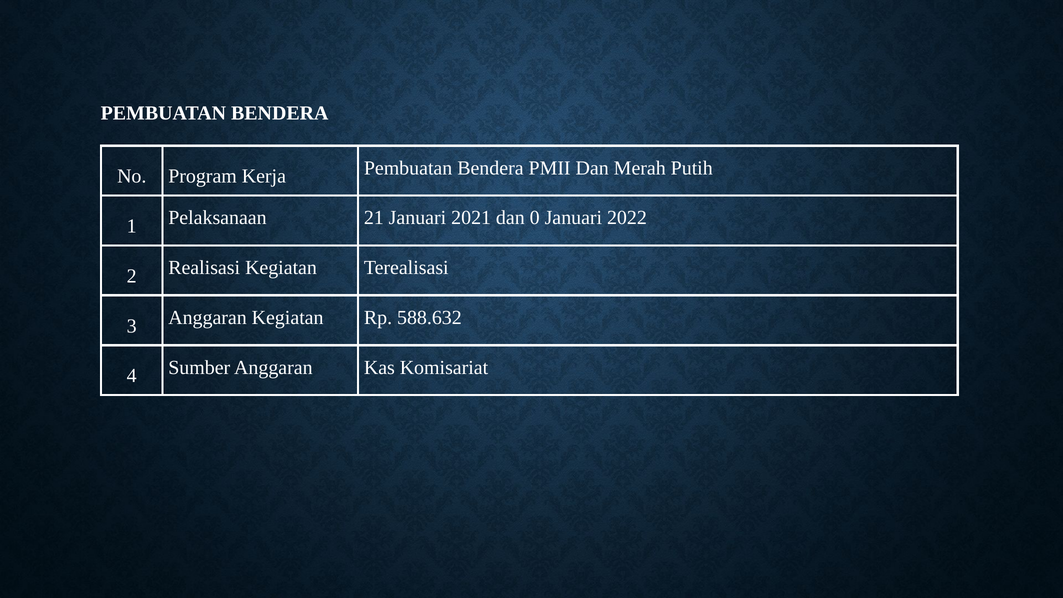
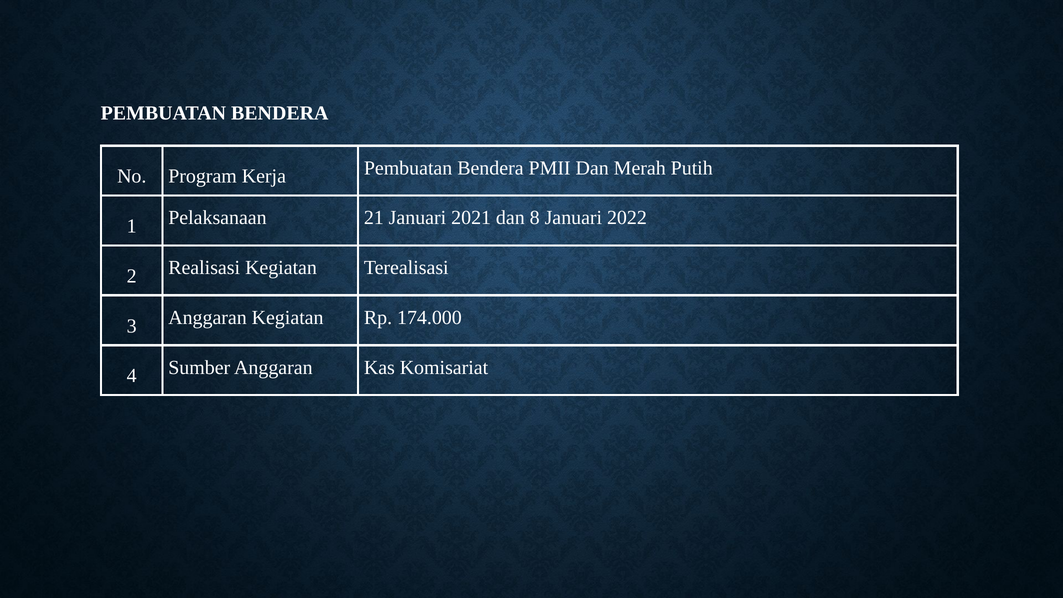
0: 0 -> 8 (535, 218)
588.632: 588.632 -> 174.000 (429, 318)
